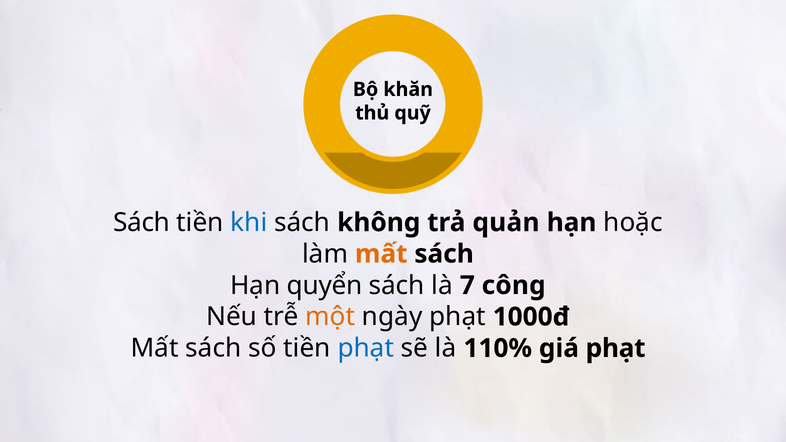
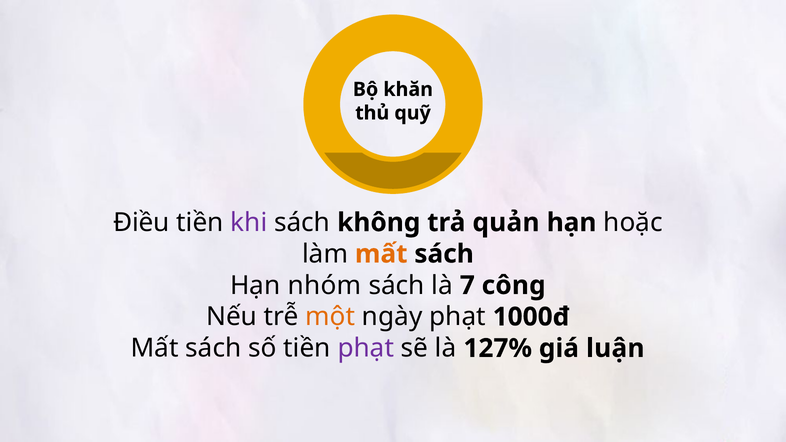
Sách: Sách -> Điều (142, 223)
khi colour: blue -> purple (249, 223)
quyển: quyển -> nhóm (324, 285)
phạt colour: blue -> purple (366, 348)
110%: 110% -> 127% (498, 348)
giá phạt: phạt -> luận (615, 348)
